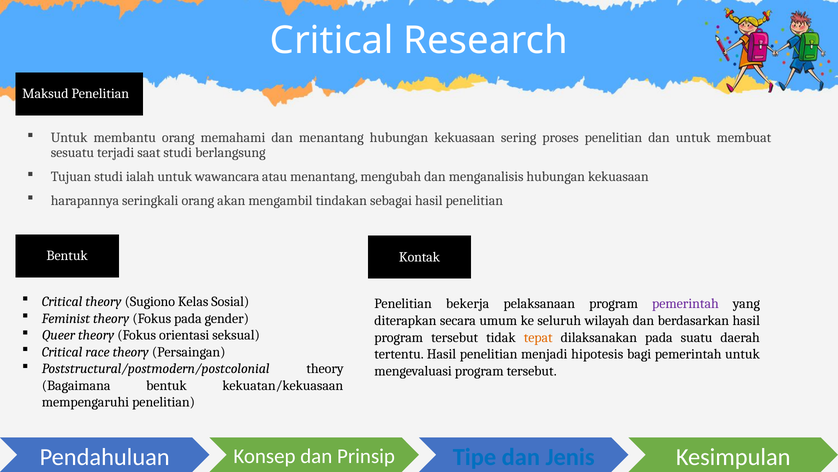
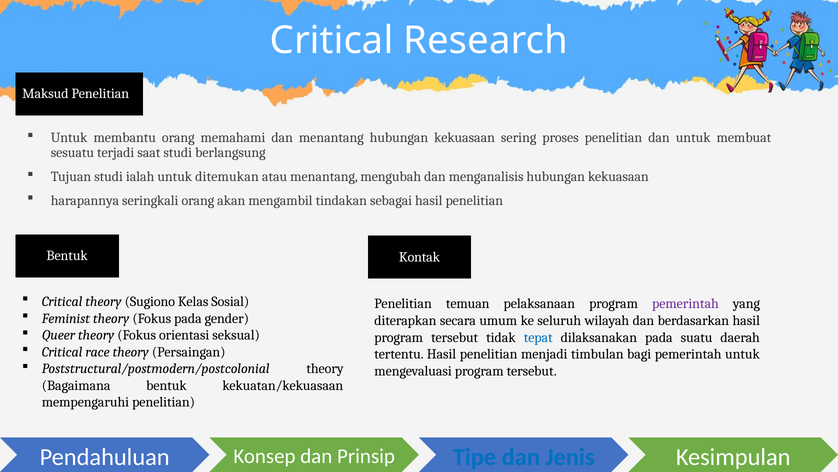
wawancara: wawancara -> ditemukan (227, 176)
bekerja: bekerja -> temuan (468, 303)
tepat colour: orange -> blue (538, 337)
hipotesis: hipotesis -> timbulan (597, 354)
